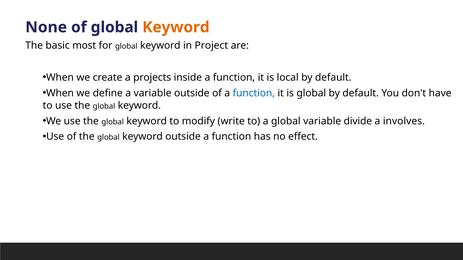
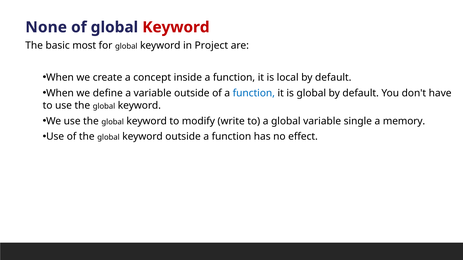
Keyword colour: orange -> red (176, 27)
projects: projects -> concept (152, 78)
divide: divide -> single (358, 121)
involves: involves -> memory (404, 121)
